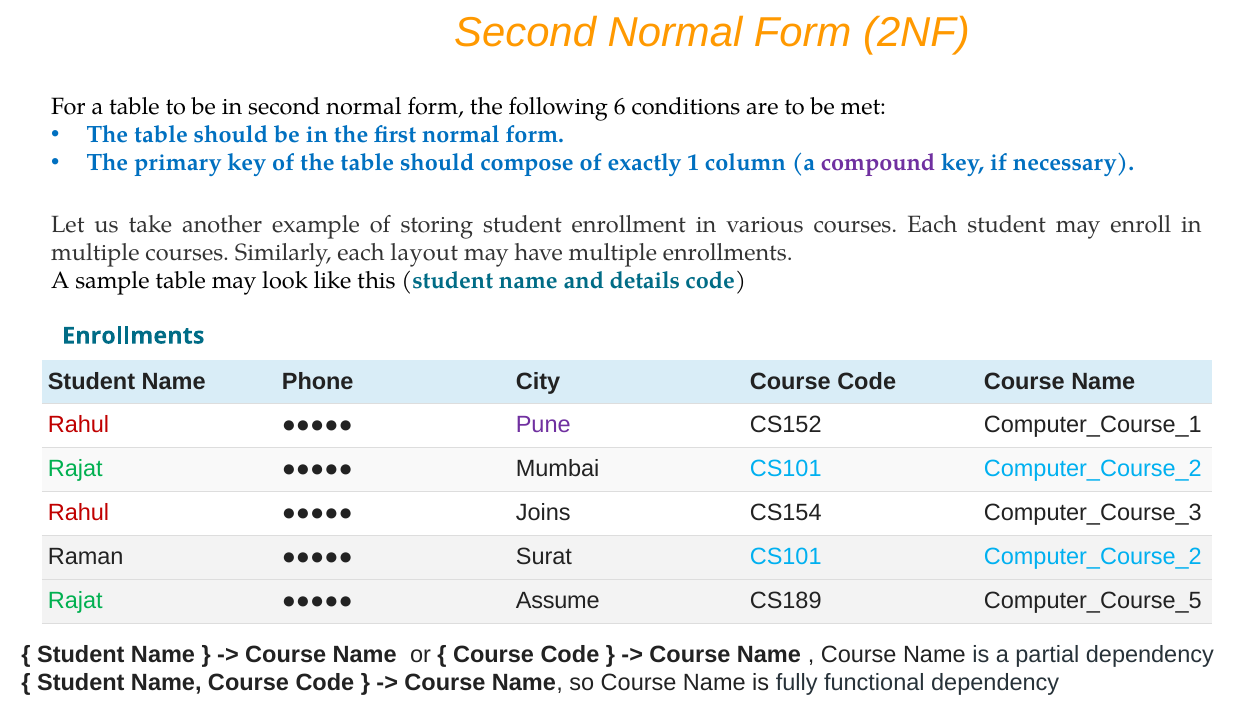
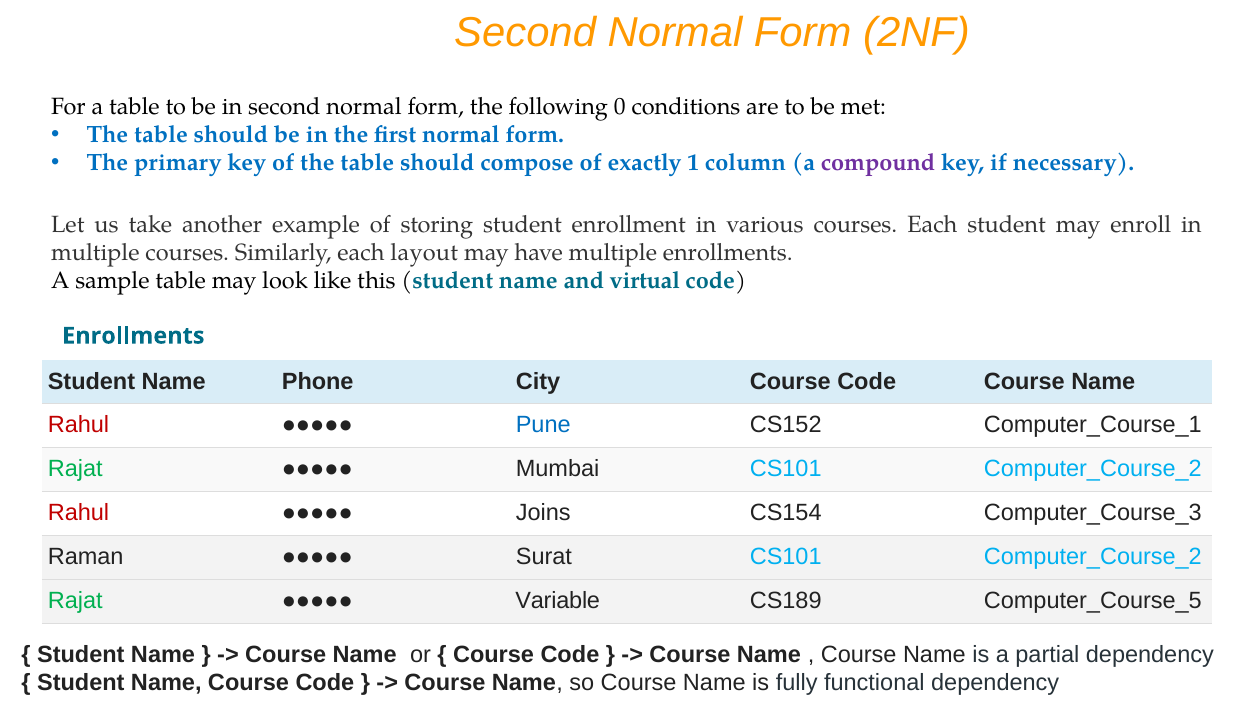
6: 6 -> 0 (620, 107)
details: details -> virtual (645, 281)
Pune colour: purple -> blue (543, 425)
Assume: Assume -> Variable (558, 601)
